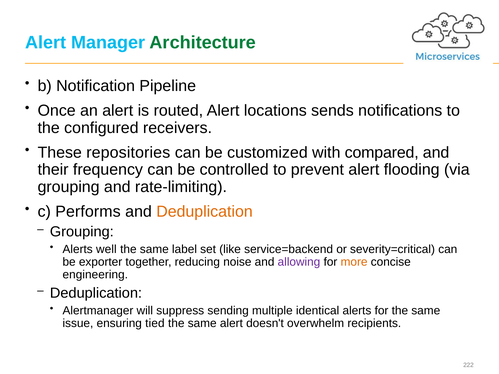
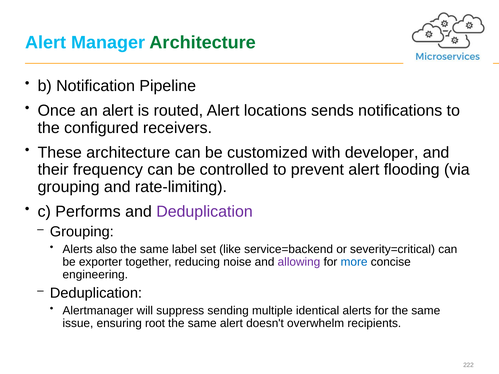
These repositories: repositories -> architecture (128, 153)
compared: compared -> developer (382, 153)
Deduplication colour: orange -> purple (204, 212)
well: well -> also (106, 249)
more colour: orange -> blue (354, 262)
tied: tied -> root (155, 323)
